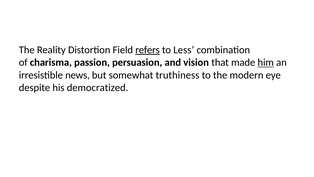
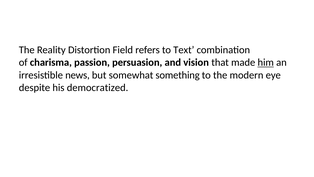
refers underline: present -> none (148, 50)
Less: Less -> Text (184, 50)
truthiness: truthiness -> something (178, 75)
